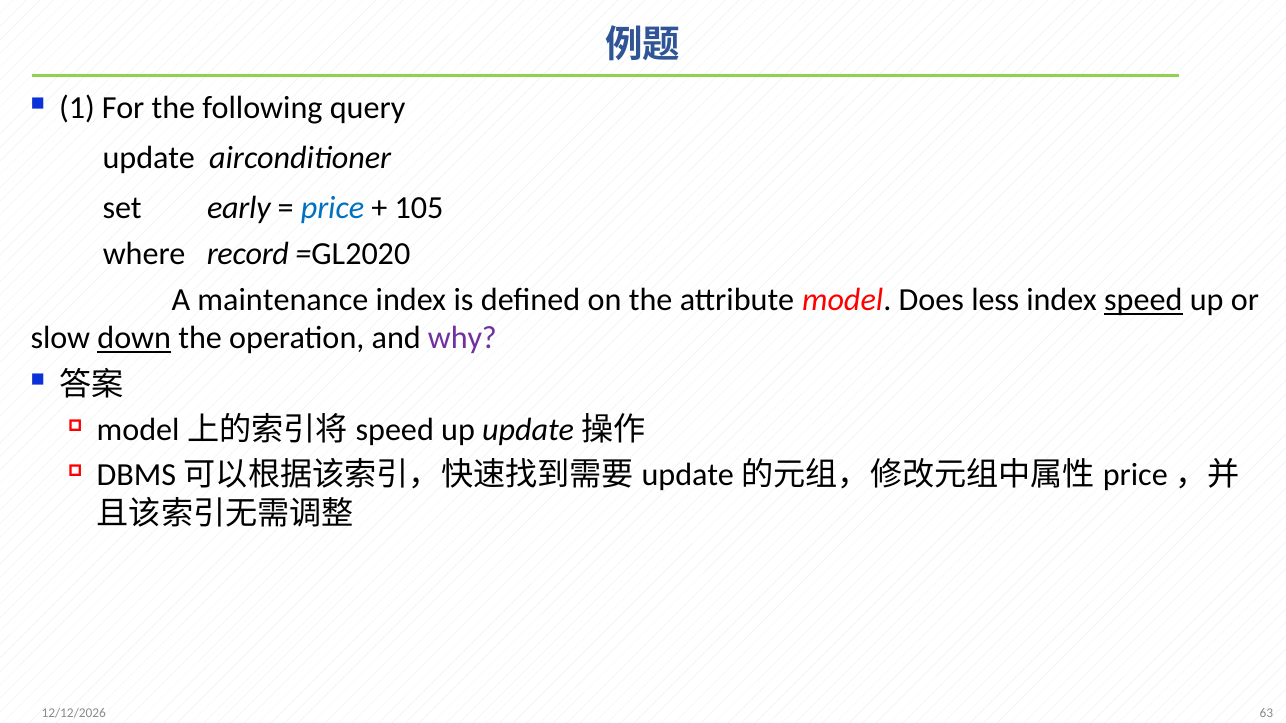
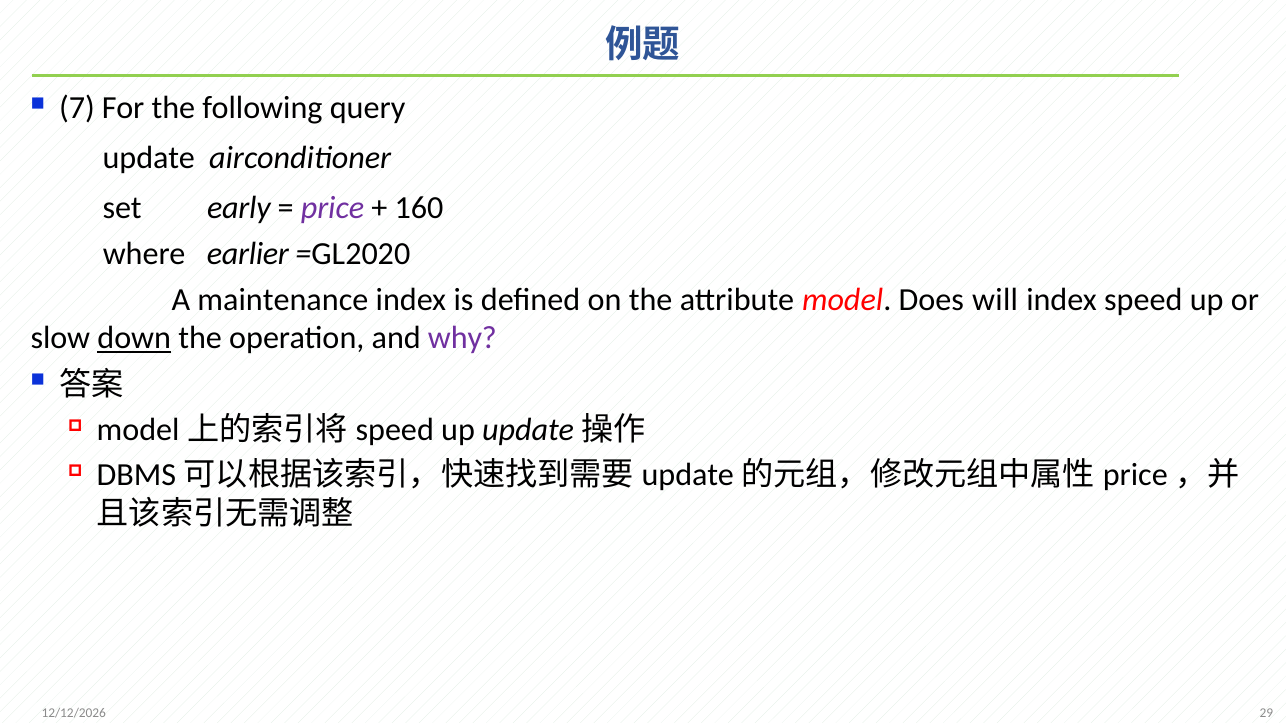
1: 1 -> 7 (77, 108)
price colour: blue -> purple (333, 208)
105: 105 -> 160 (419, 208)
record: record -> earlier (248, 254)
less: less -> will (995, 300)
speed underline: present -> none (1143, 300)
63: 63 -> 29 (1266, 714)
